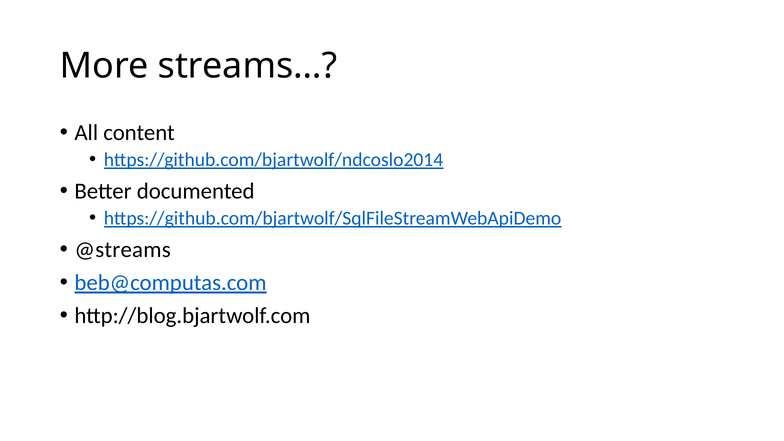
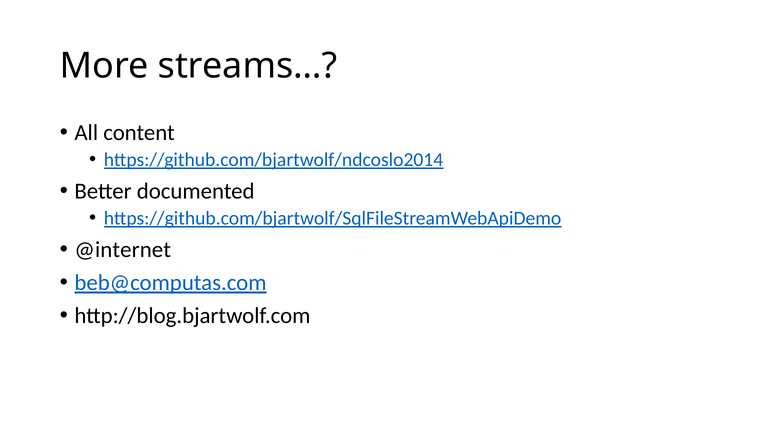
@streams: @streams -> @internet (123, 250)
